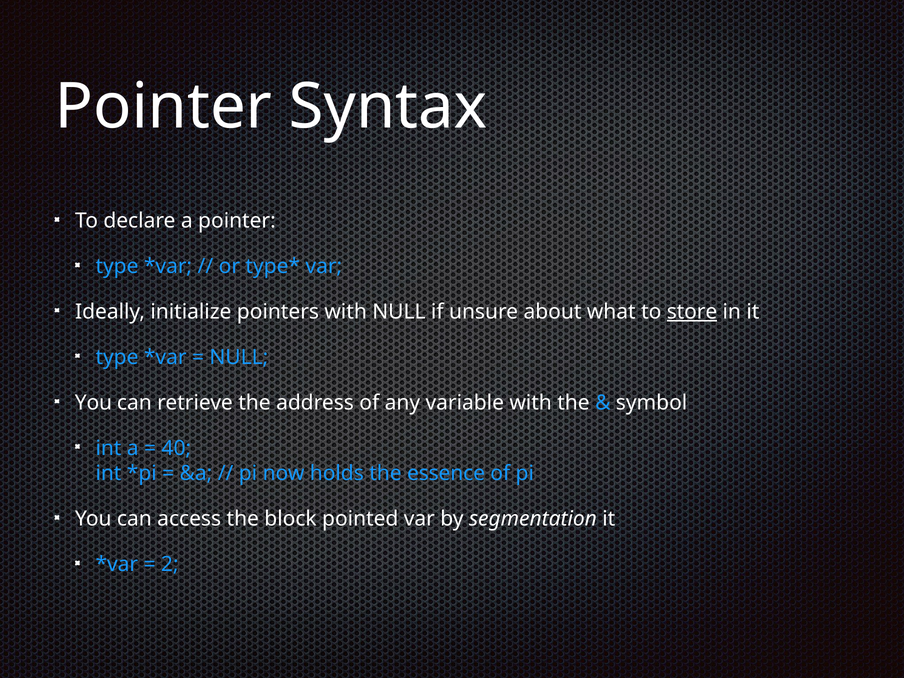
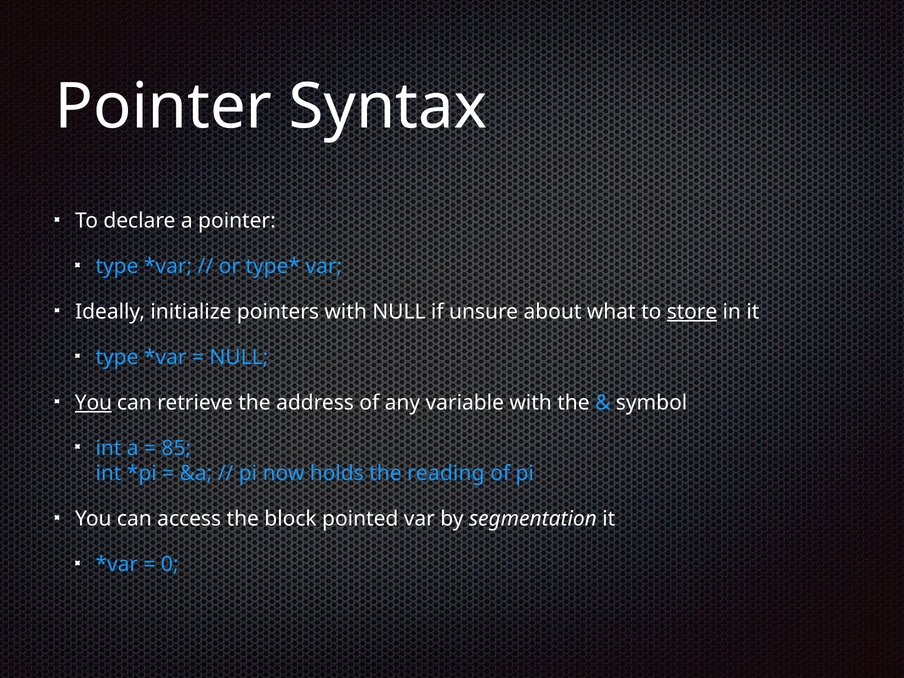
You underline: none -> present (93, 403)
40: 40 -> 85 (176, 448)
essence: essence -> reading (446, 473)
2: 2 -> 0 (170, 564)
